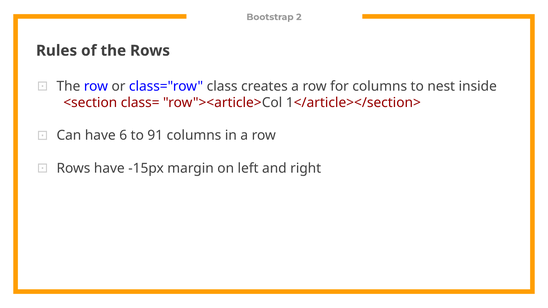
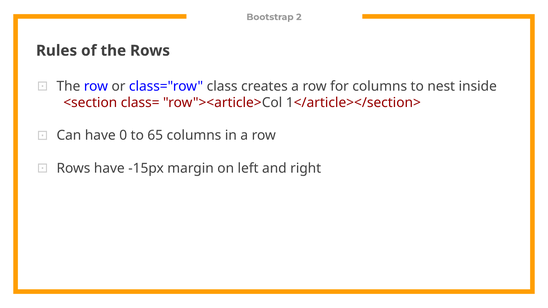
6: 6 -> 0 (123, 136)
91: 91 -> 65 (155, 136)
